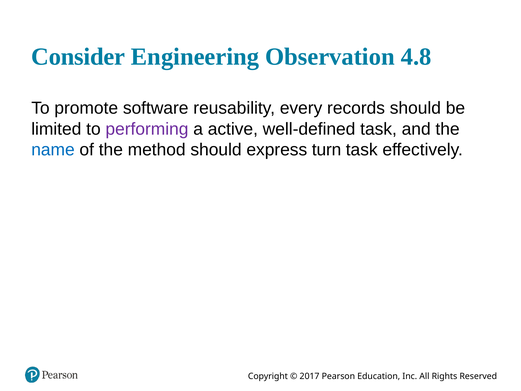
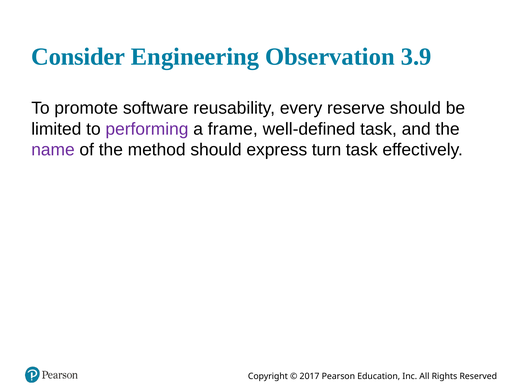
4.8: 4.8 -> 3.9 (416, 57)
records: records -> reserve (356, 108)
active: active -> frame (233, 129)
name colour: blue -> purple (53, 150)
